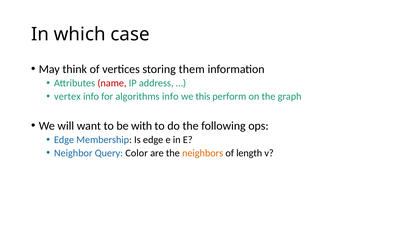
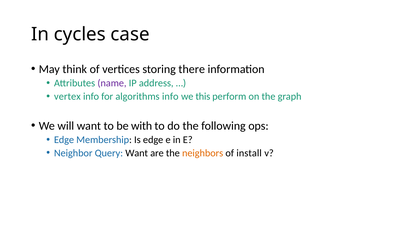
which: which -> cycles (80, 34)
them: them -> there (192, 69)
name colour: red -> purple (112, 83)
Query Color: Color -> Want (137, 153)
length: length -> install (249, 153)
